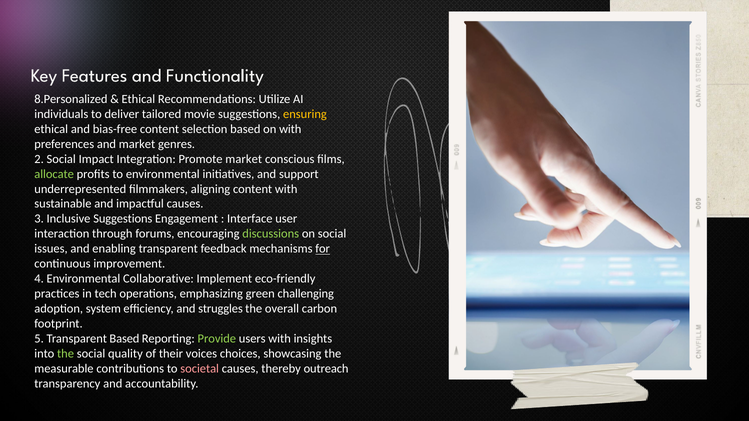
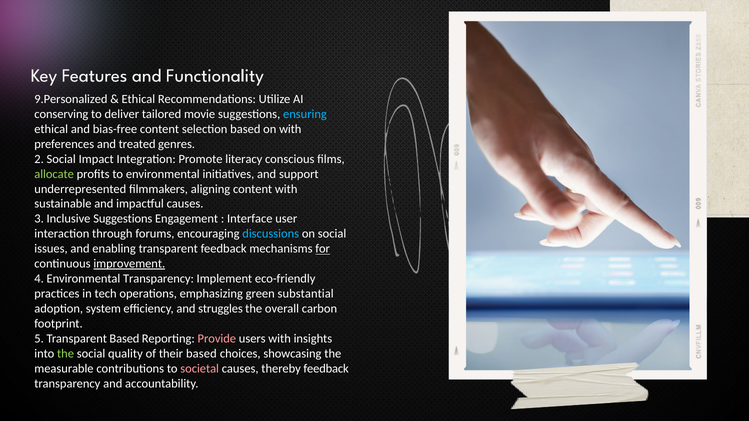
8.Personalized: 8.Personalized -> 9.Personalized (71, 99)
individuals: individuals -> conserving (61, 114)
ensuring colour: yellow -> light blue (305, 114)
and market: market -> treated (137, 144)
Promote market: market -> literacy (244, 159)
discussions colour: light green -> light blue (271, 234)
improvement underline: none -> present (129, 264)
Environmental Collaborative: Collaborative -> Transparency (158, 279)
challenging: challenging -> substantial (306, 294)
Provide colour: light green -> pink (217, 339)
their voices: voices -> based (201, 354)
thereby outreach: outreach -> feedback (326, 369)
